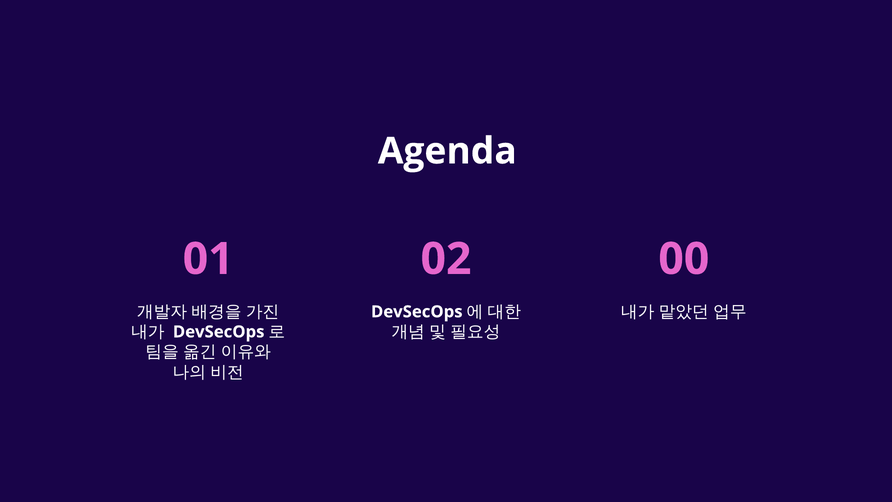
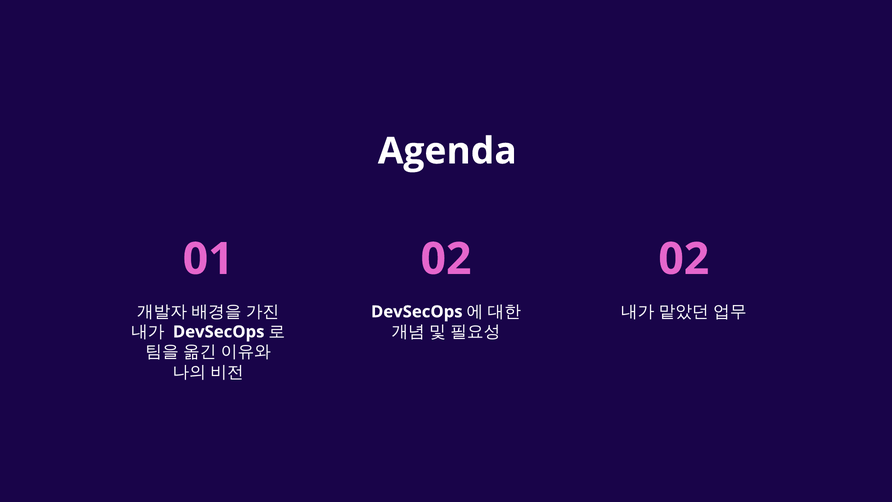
01 00: 00 -> 02 (684, 259)
